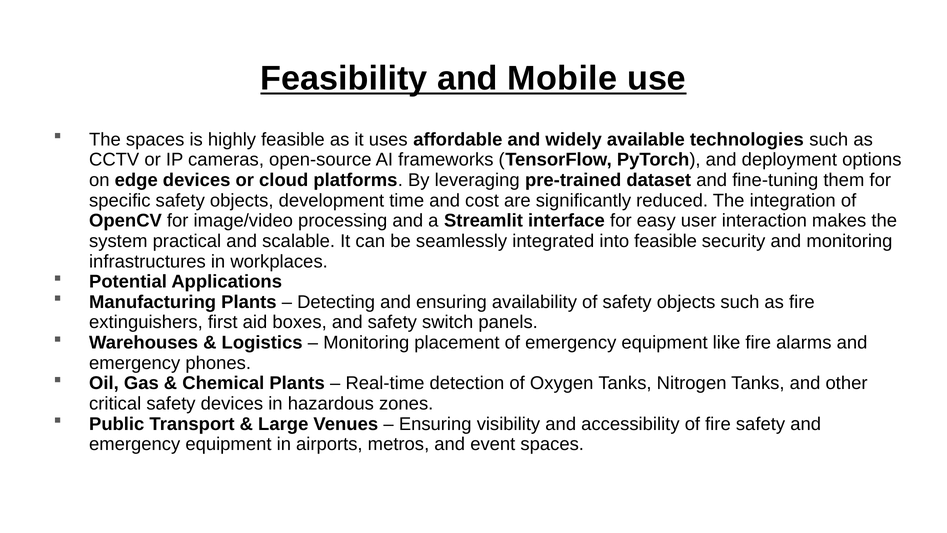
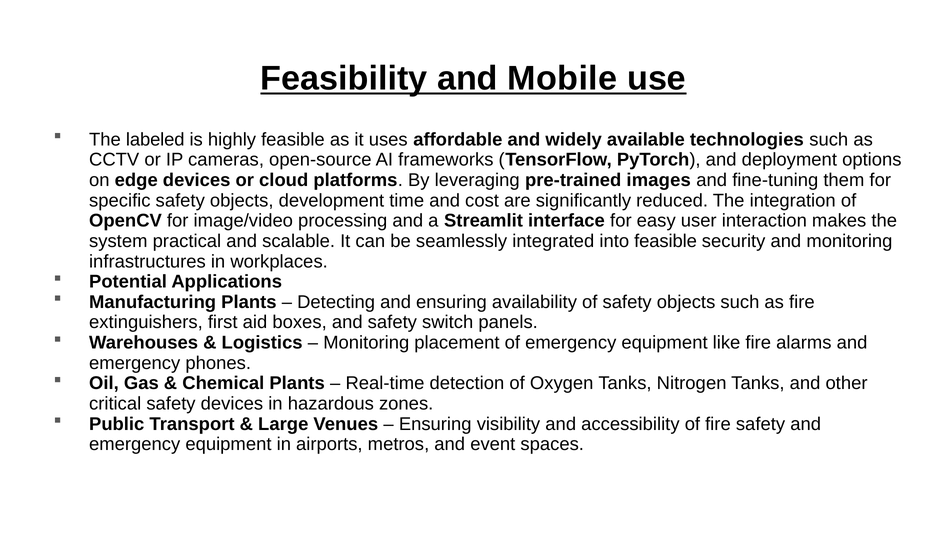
The spaces: spaces -> labeled (155, 139)
dataset: dataset -> images (659, 180)
